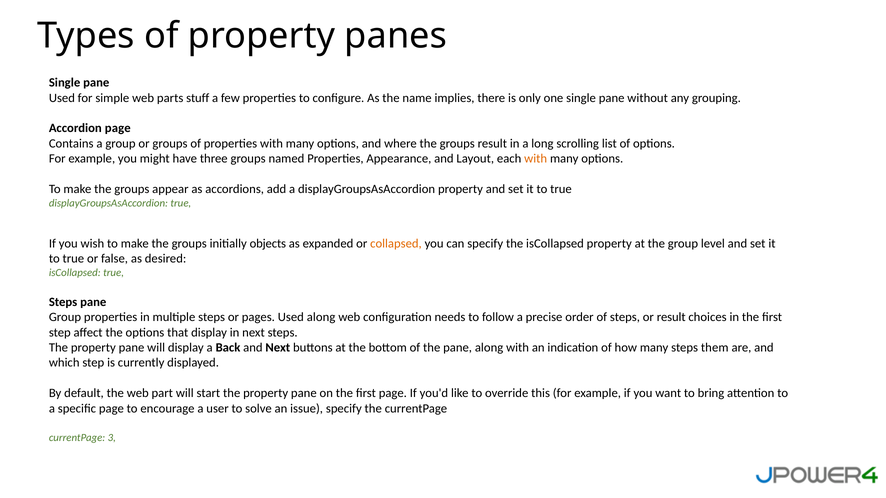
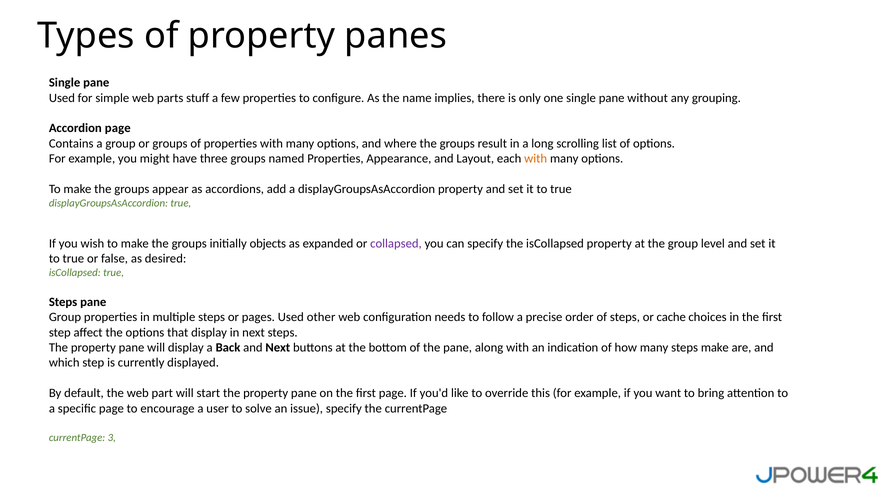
collapsed colour: orange -> purple (396, 244)
Used along: along -> other (321, 317)
or result: result -> cache (671, 317)
steps them: them -> make (715, 348)
